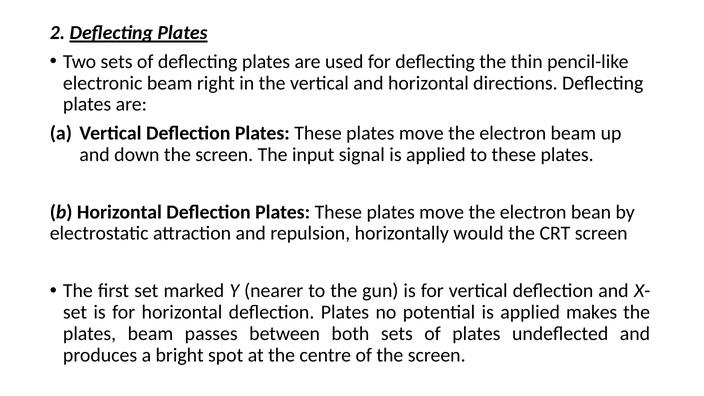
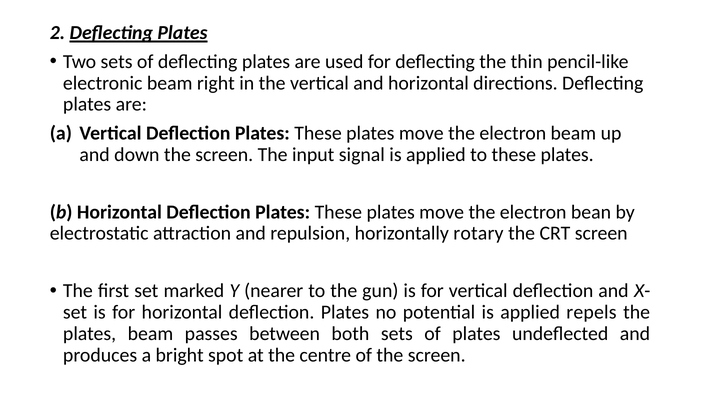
would: would -> rotary (478, 233)
makes: makes -> repels (591, 312)
